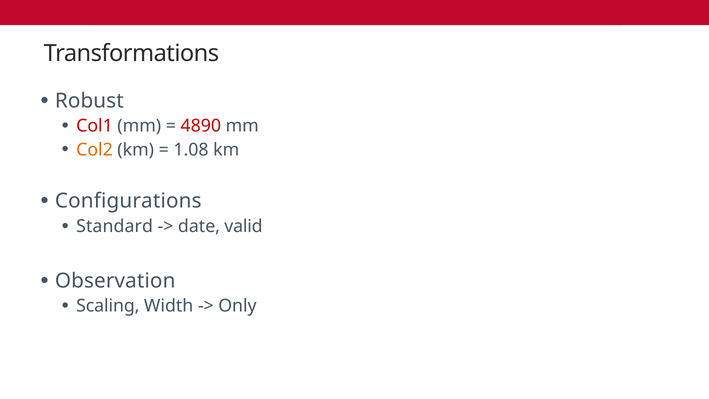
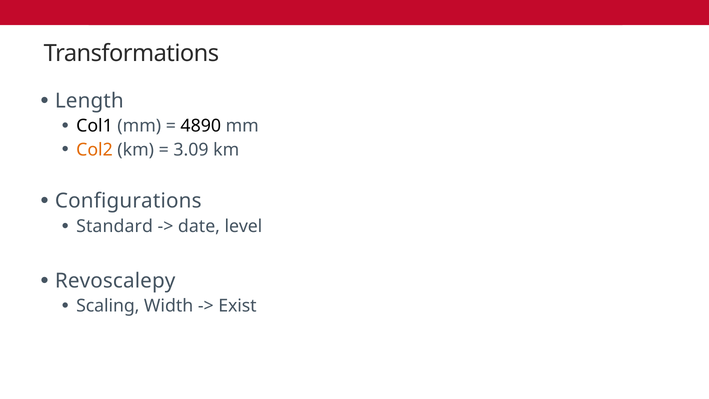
Robust: Robust -> Length (89, 101)
Col1 colour: red -> black (95, 126)
4890 colour: red -> black (201, 126)
1.08: 1.08 -> 3.09 (191, 150)
valid: valid -> level (243, 226)
Observation: Observation -> Revoscalepy (115, 281)
Only: Only -> Exist (237, 306)
